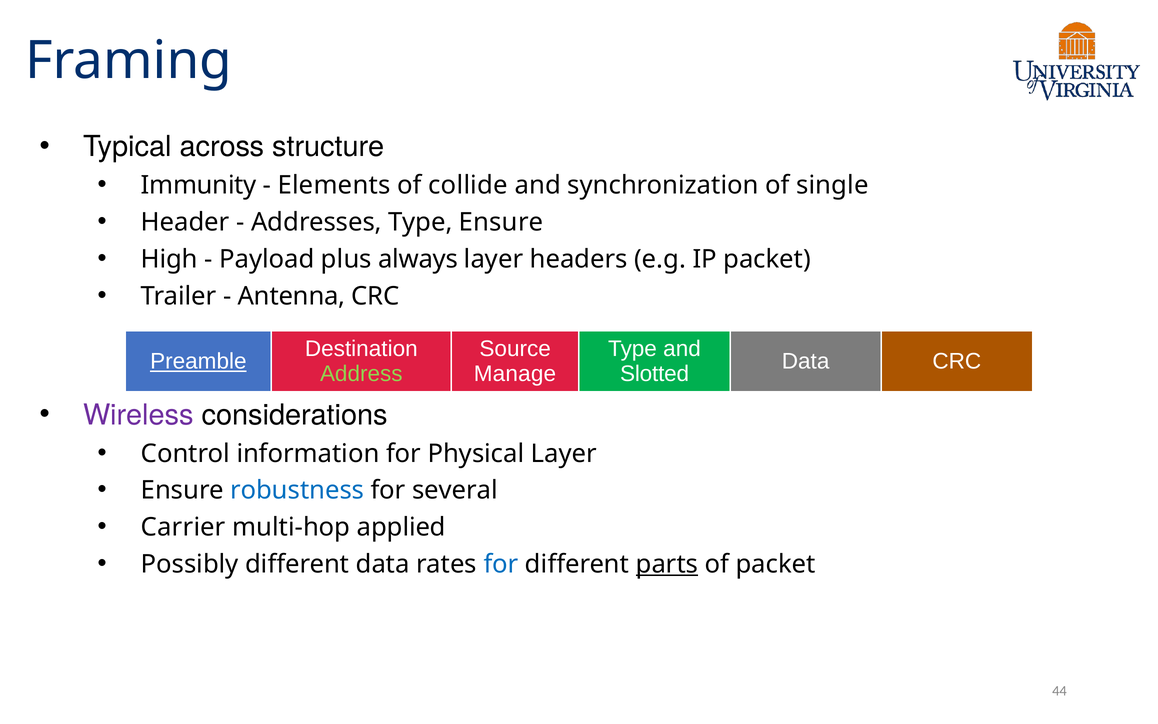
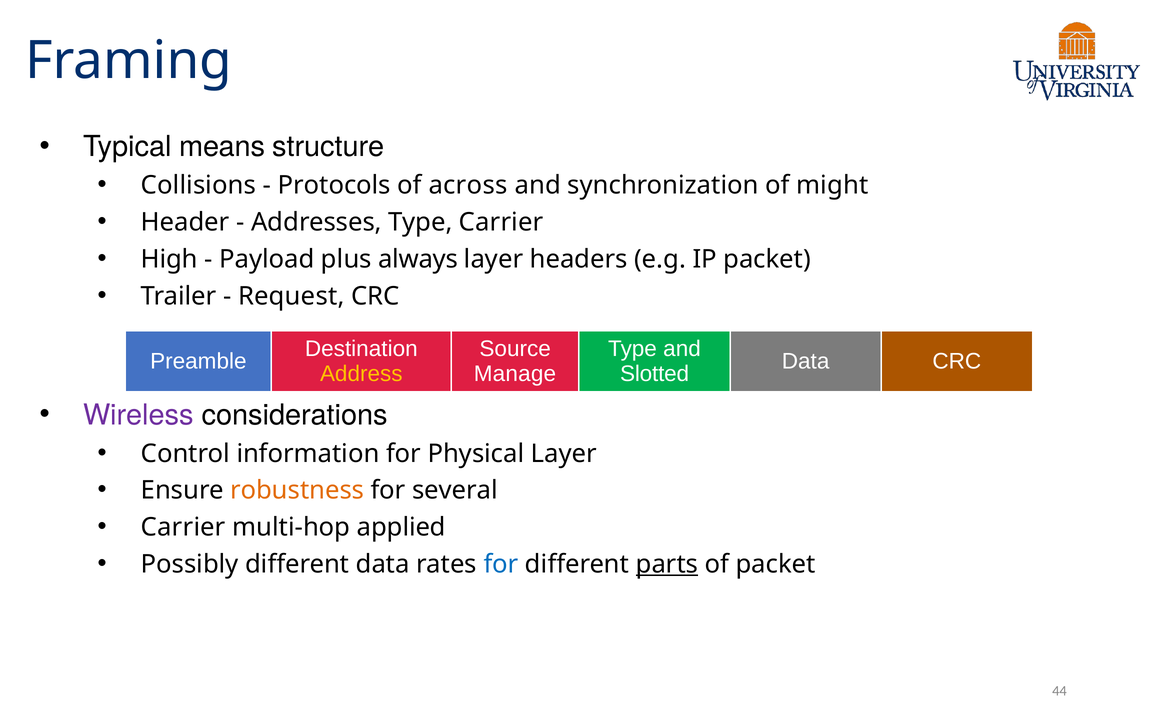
across: across -> means (222, 147)
Immunity: Immunity -> Collisions (199, 185)
Elements: Elements -> Protocols (334, 185)
collide: collide -> across (468, 185)
single: single -> might (832, 185)
Type Ensure: Ensure -> Carrier (501, 222)
Antenna: Antenna -> Request (291, 296)
Preamble underline: present -> none (198, 361)
Address colour: light green -> yellow (361, 374)
robustness colour: blue -> orange (297, 490)
